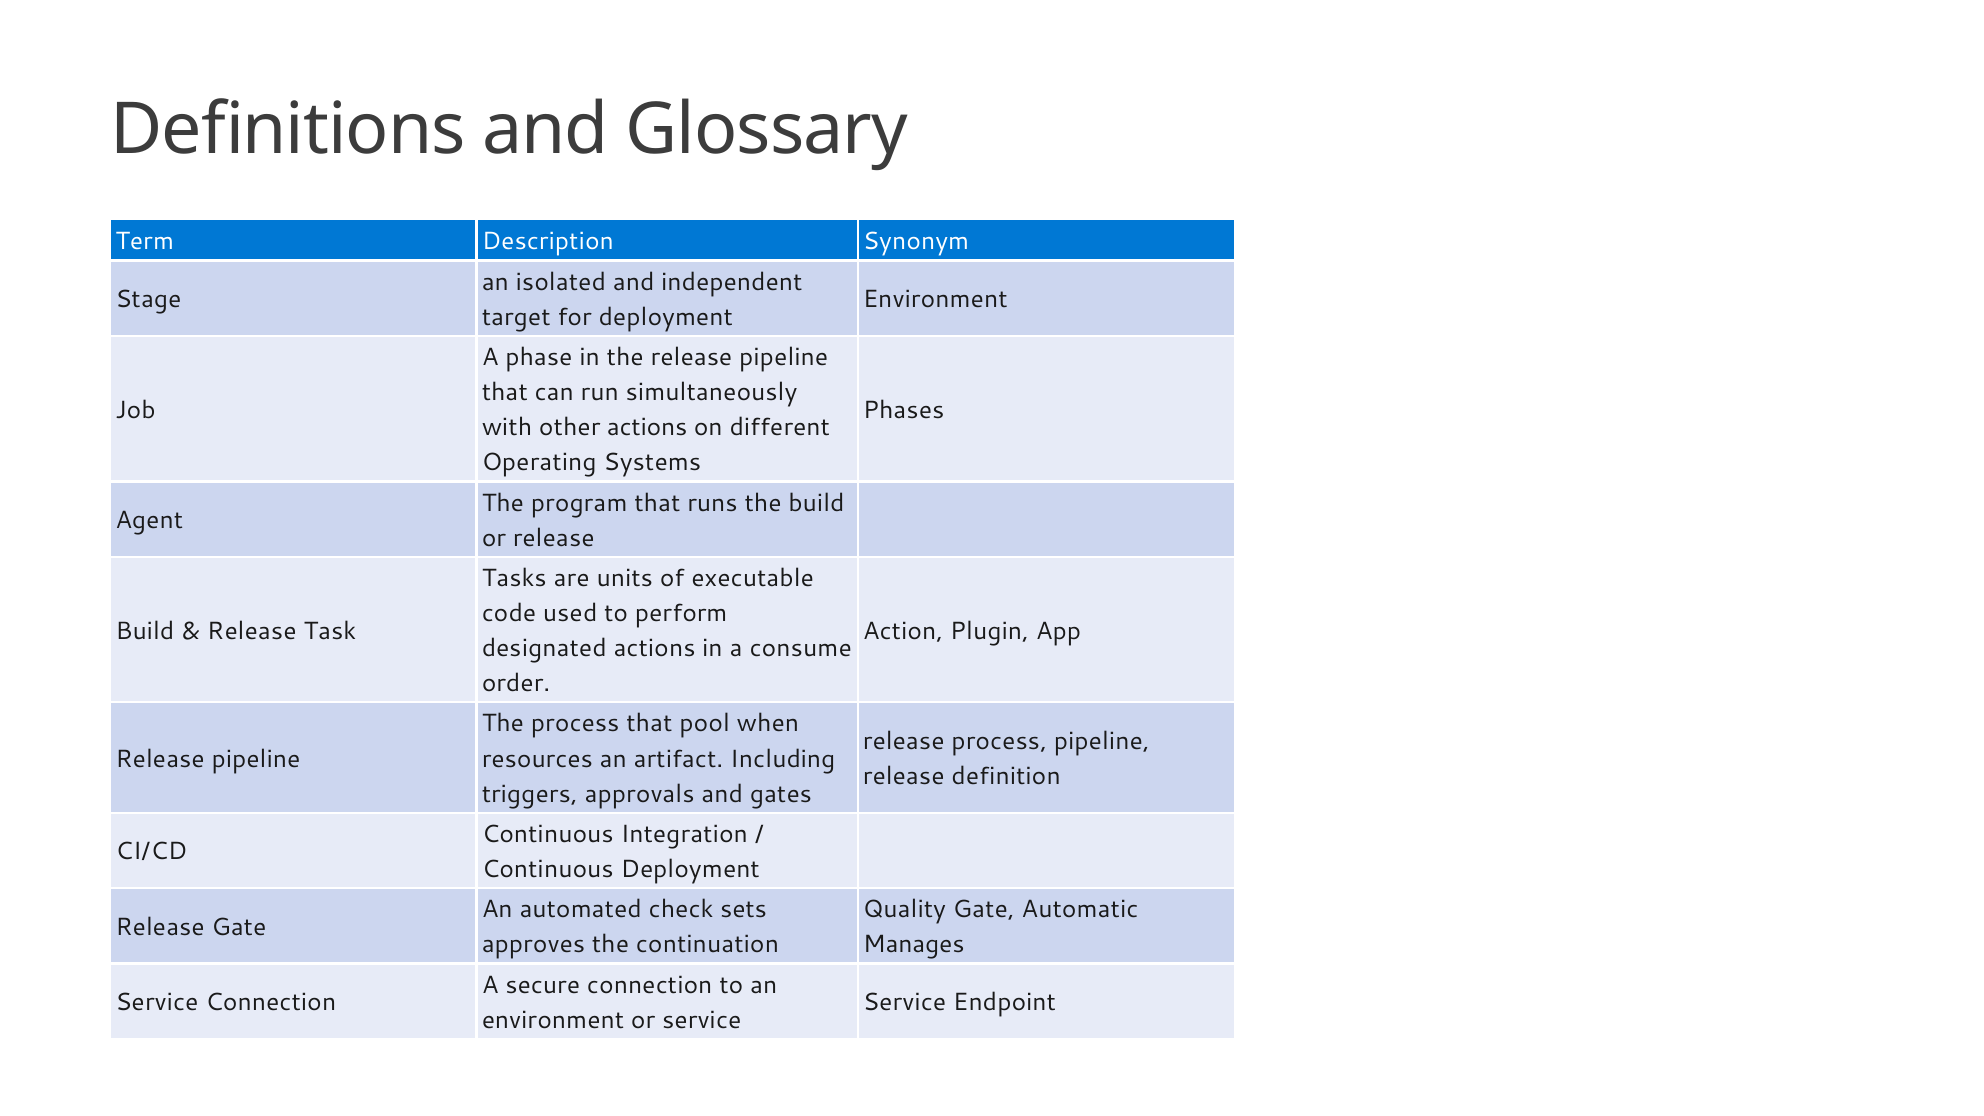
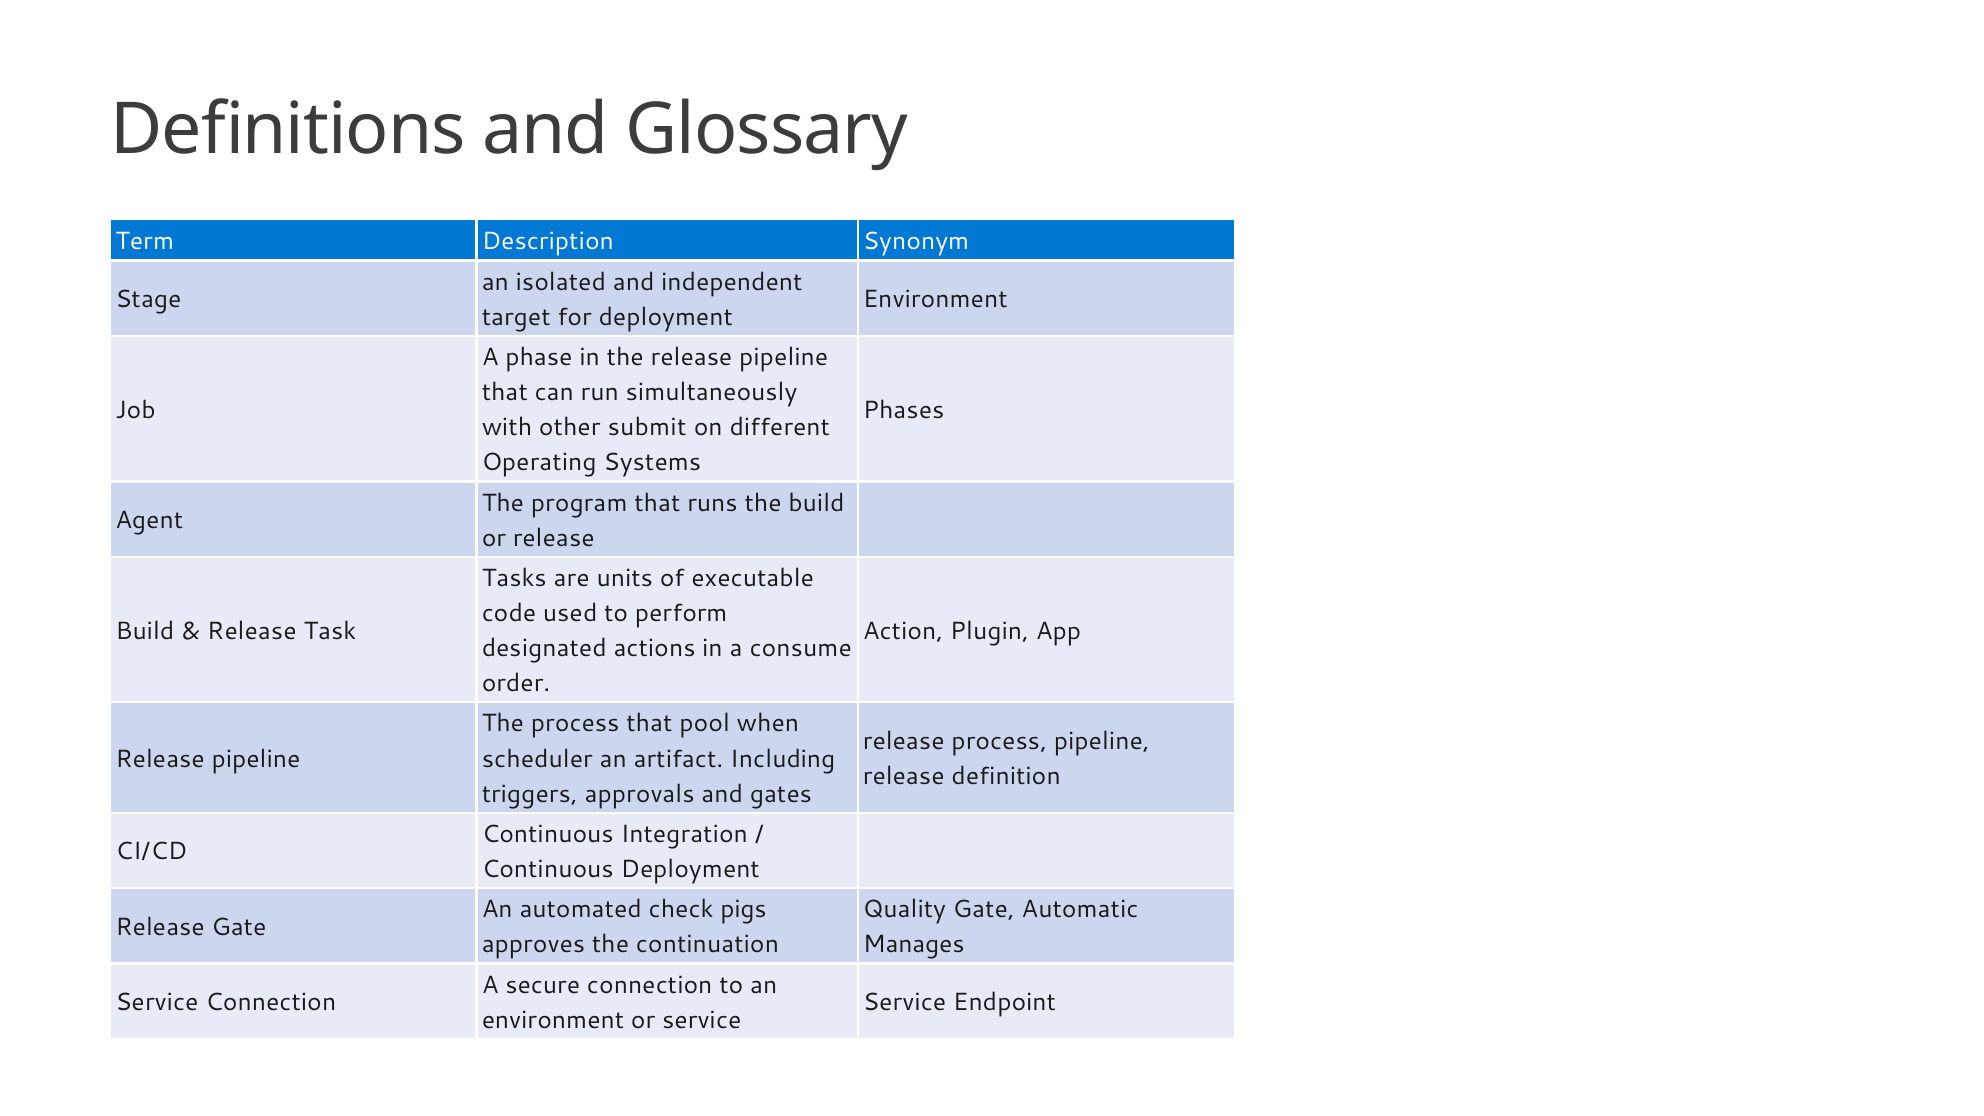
other actions: actions -> submit (647, 428)
resources: resources -> scheduler (537, 759)
sets: sets -> pigs (744, 910)
